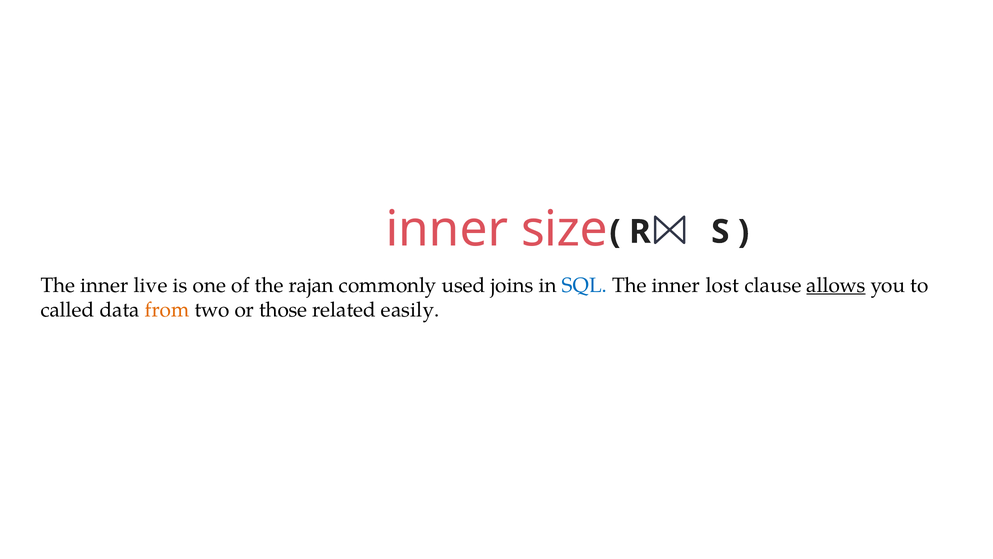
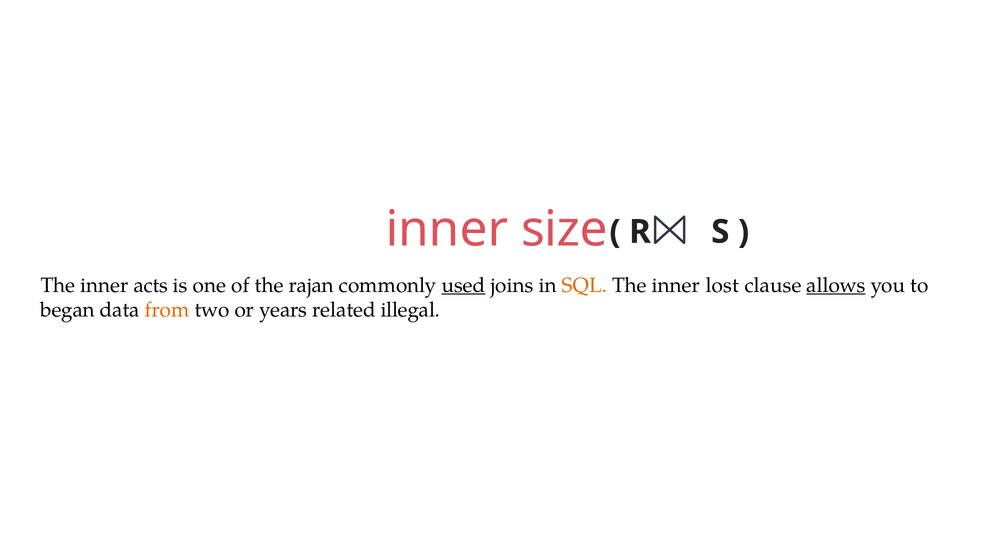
live: live -> acts (151, 285)
used underline: none -> present (464, 285)
SQL colour: blue -> orange (584, 285)
called: called -> began (68, 310)
those: those -> years (283, 310)
easily: easily -> illegal (410, 310)
